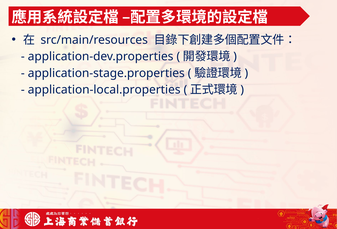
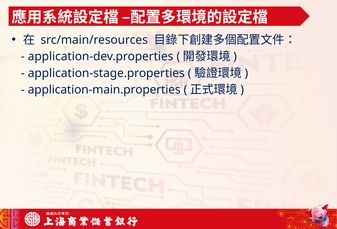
application-local.properties: application-local.properties -> application-main.properties (104, 90)
